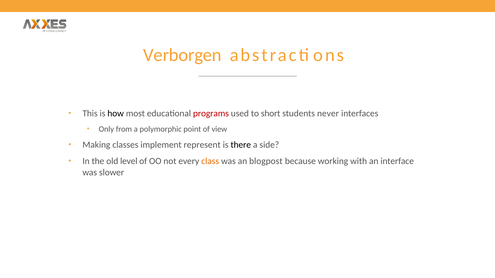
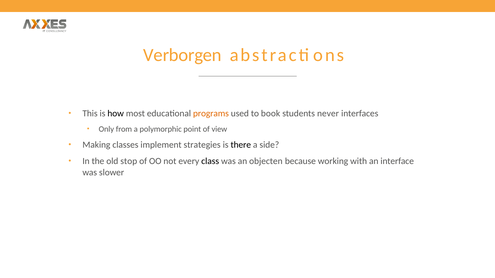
programs colour: red -> orange (211, 114)
short: short -> book (271, 114)
represent: represent -> strategies (202, 145)
level: level -> stop (129, 161)
class colour: orange -> black (210, 161)
blogpost: blogpost -> objecten (266, 161)
